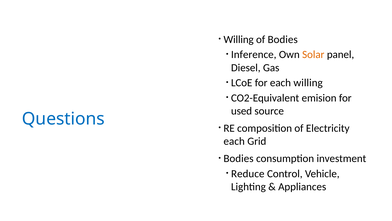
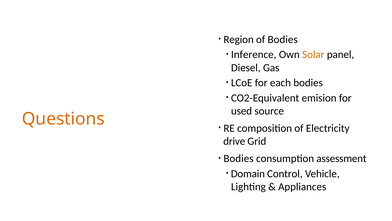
Willing: Willing -> Region (239, 39)
each willing: willing -> bodies (308, 83)
Questions colour: blue -> orange (63, 119)
each: each -> drive (234, 141)
investment: investment -> assessment (341, 158)
Reduce: Reduce -> Domain (248, 173)
